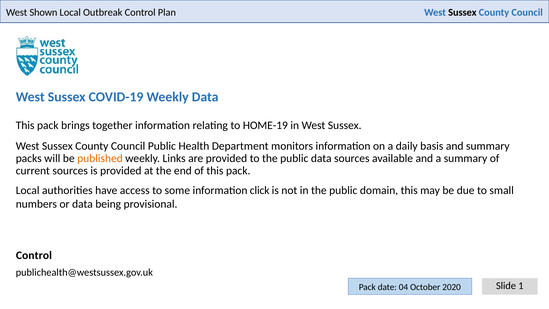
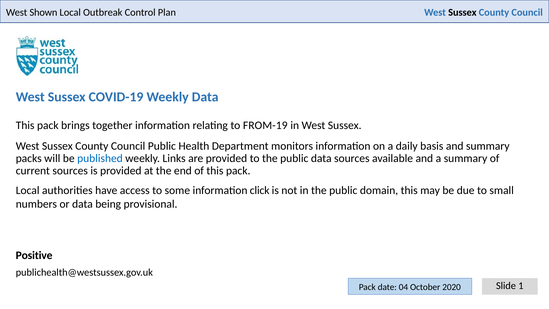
HOME-19: HOME-19 -> FROM-19 (265, 125)
published colour: orange -> blue (100, 158)
Control: Control -> Positive (34, 255)
